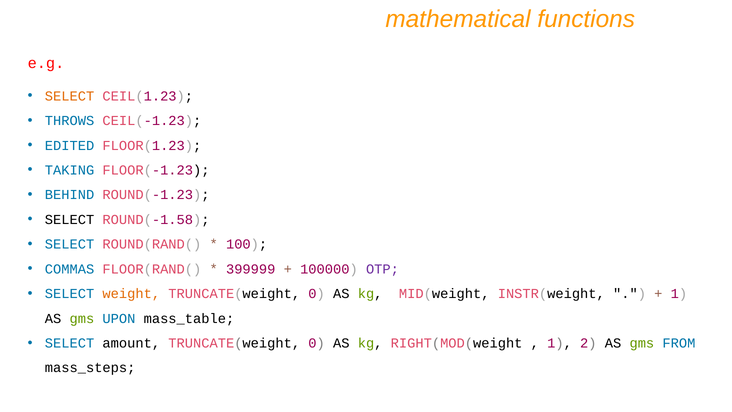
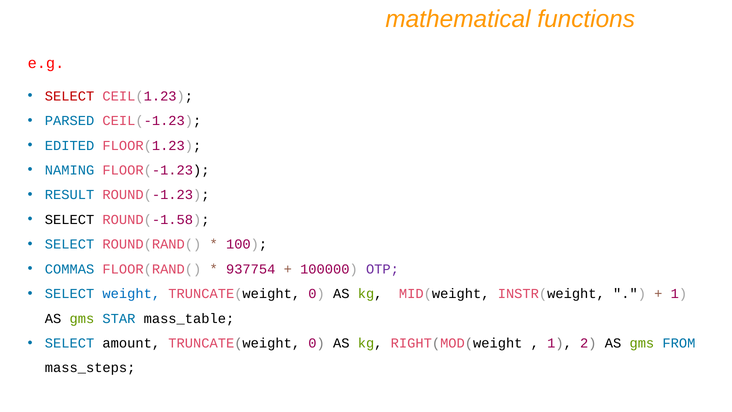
SELECT colour: orange -> red (70, 96)
THROWS: THROWS -> PARSED (70, 121)
TAKING: TAKING -> NAMING (70, 170)
BEHIND: BEHIND -> RESULT (70, 195)
399999: 399999 -> 937754 (251, 269)
weight colour: orange -> blue (131, 294)
UPON: UPON -> STAR (119, 318)
